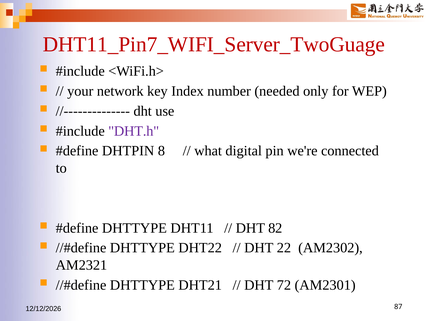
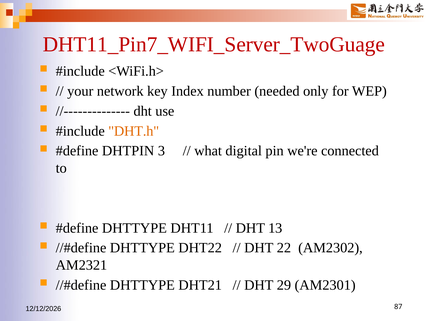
DHT.h colour: purple -> orange (134, 131)
8: 8 -> 3 (161, 151)
82: 82 -> 13 (275, 228)
72: 72 -> 29 (284, 285)
